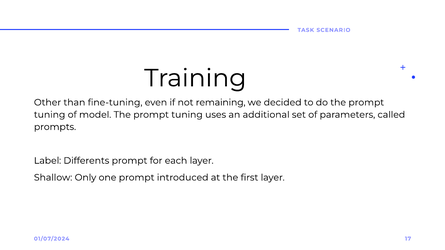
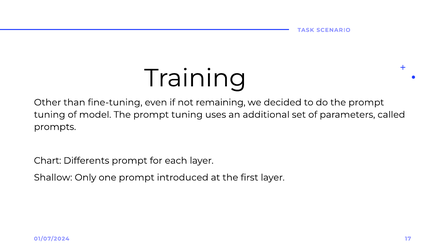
Label: Label -> Chart (48, 161)
